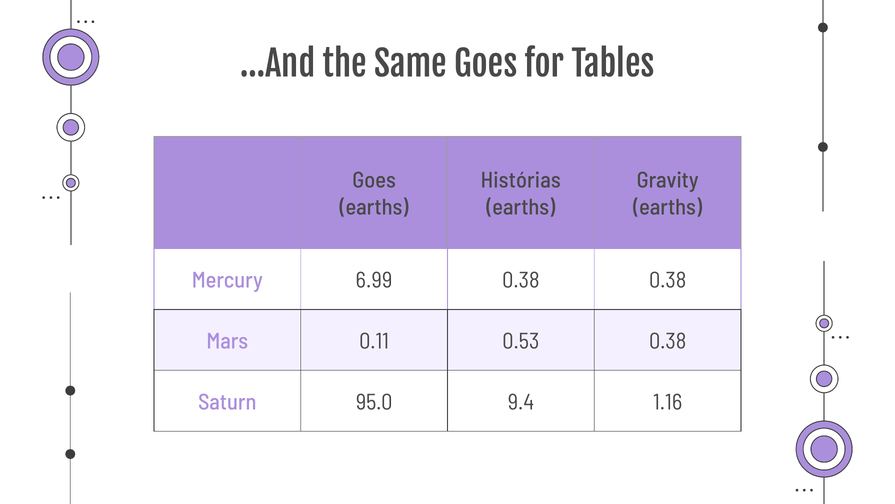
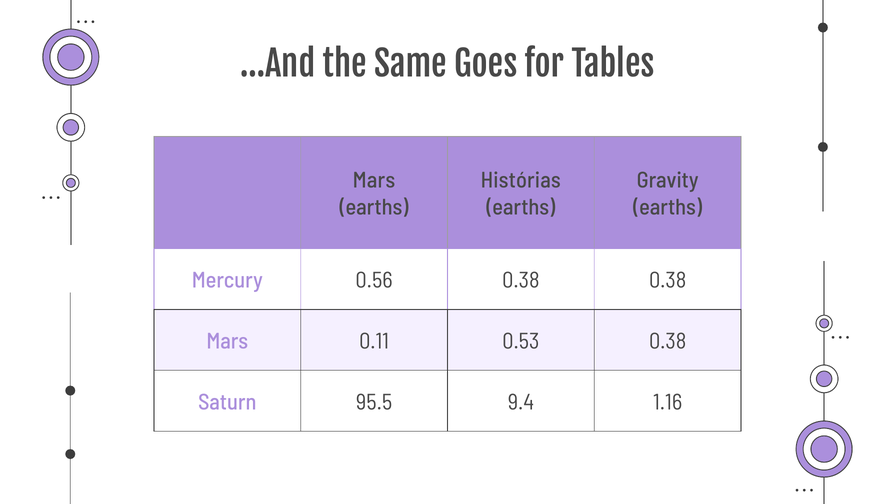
Goes: Goes -> Mars (374, 180)
6.99: 6.99 -> 0.56 (374, 280)
95.0: 95.0 -> 95.5 (374, 402)
